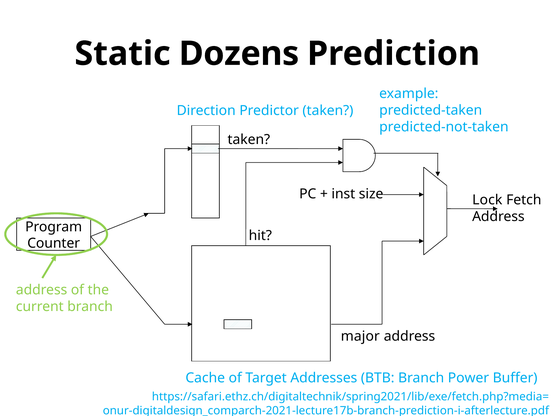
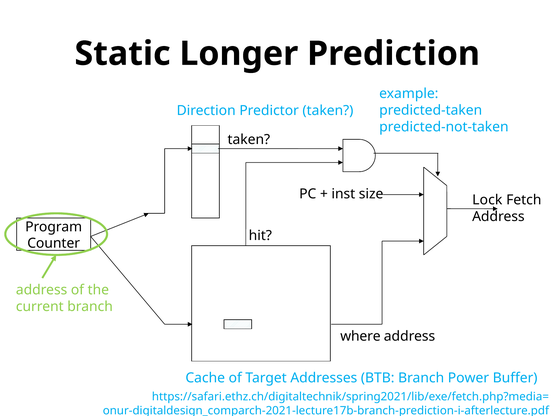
Dozens: Dozens -> Longer (239, 54)
major: major -> where (360, 336)
